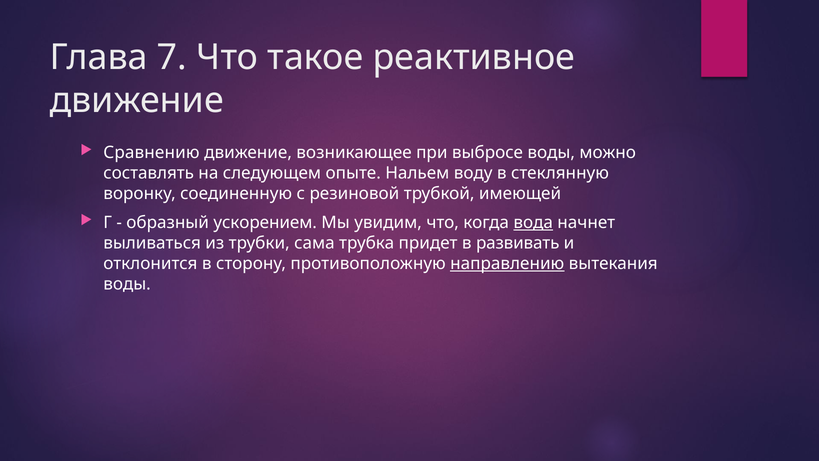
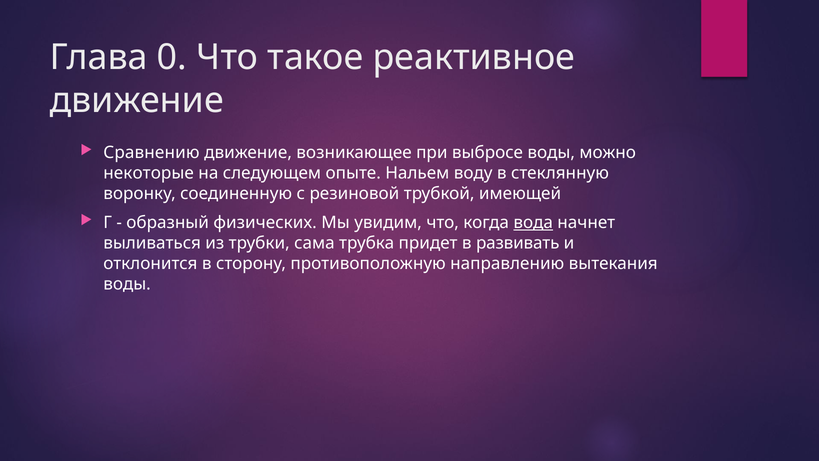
7: 7 -> 0 (172, 58)
составлять: составлять -> некоторые (149, 173)
ускорением: ускорением -> физических (265, 223)
направлению underline: present -> none (507, 264)
